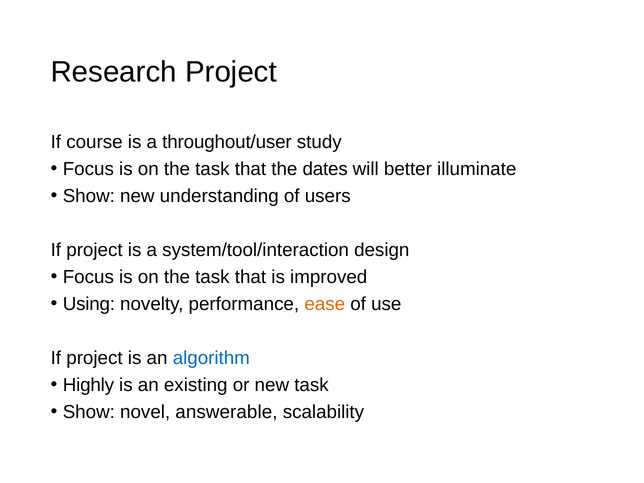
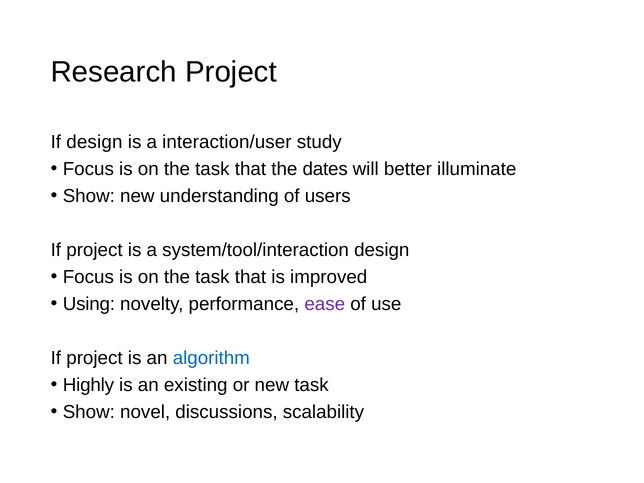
If course: course -> design (94, 142)
throughout/user: throughout/user -> interaction/user (227, 142)
ease colour: orange -> purple (325, 304)
answerable: answerable -> discussions (226, 412)
